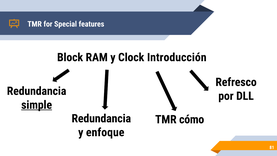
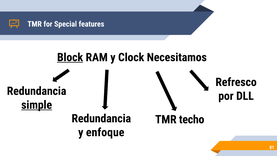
Block underline: none -> present (70, 57)
Introducción: Introducción -> Necesitamos (177, 57)
cómo: cómo -> techo (192, 119)
